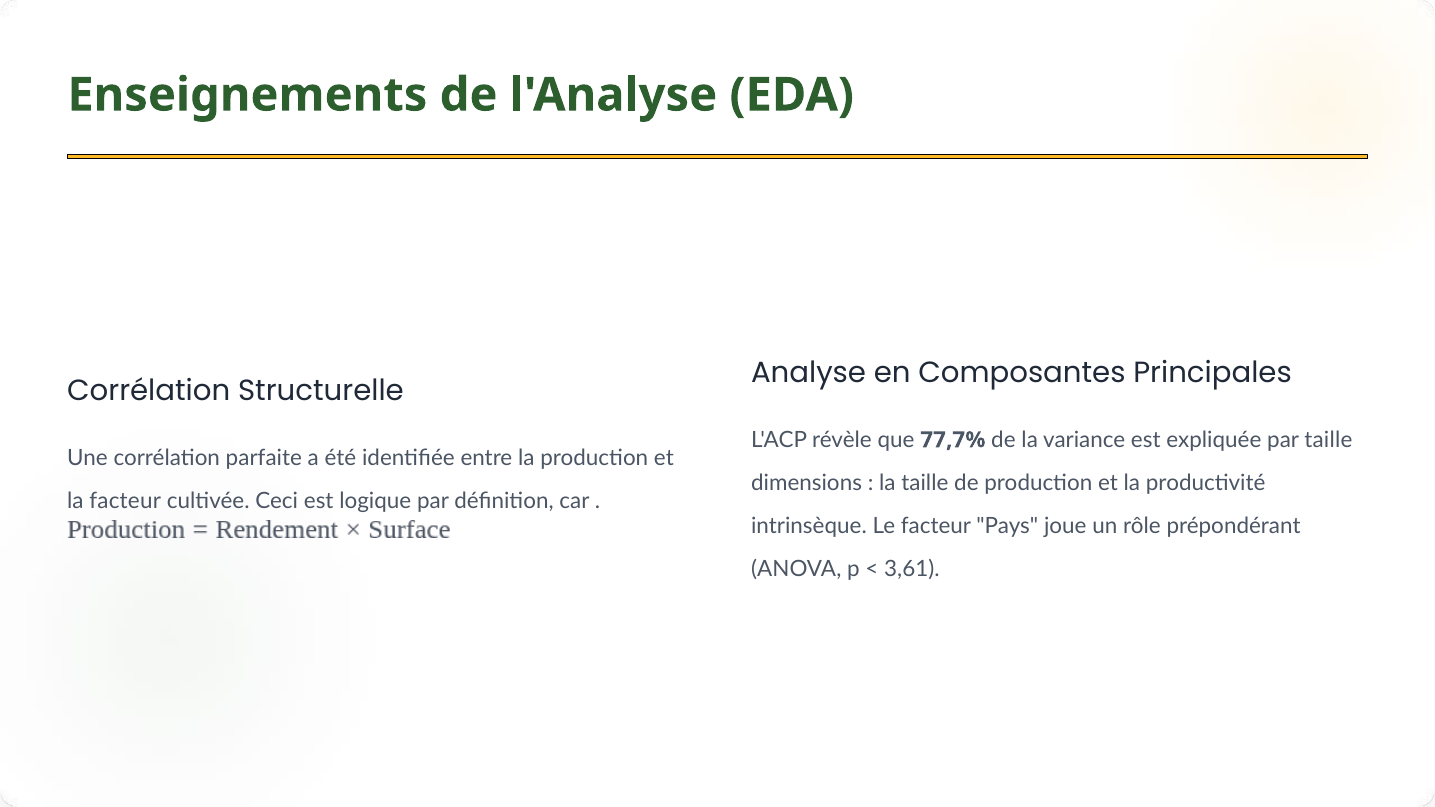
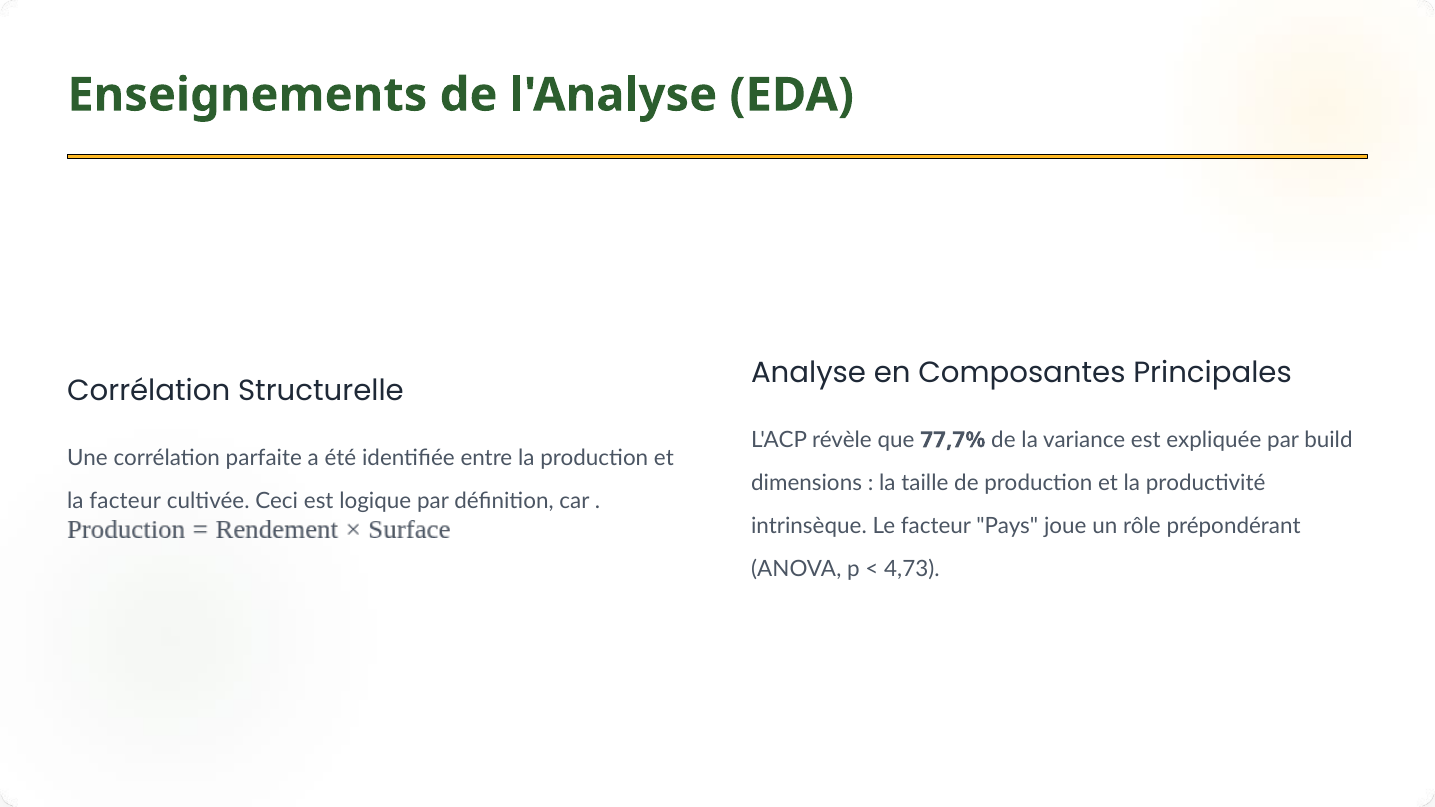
par taille: taille -> build (1328, 440)
3,61: 3,61 -> 4,73 (912, 569)
